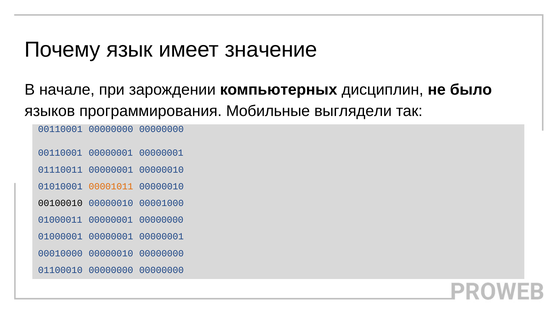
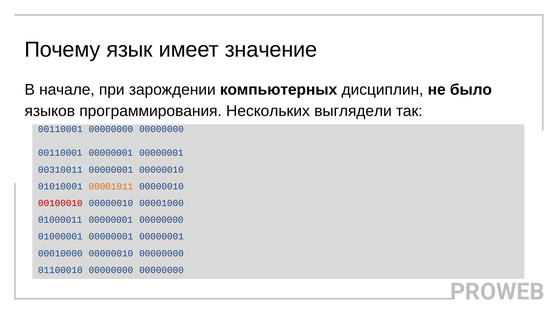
Мобильные: Мобильные -> Нескольких (268, 111)
01110011: 01110011 -> 00310011 (60, 170)
00100010 colour: black -> red (60, 203)
